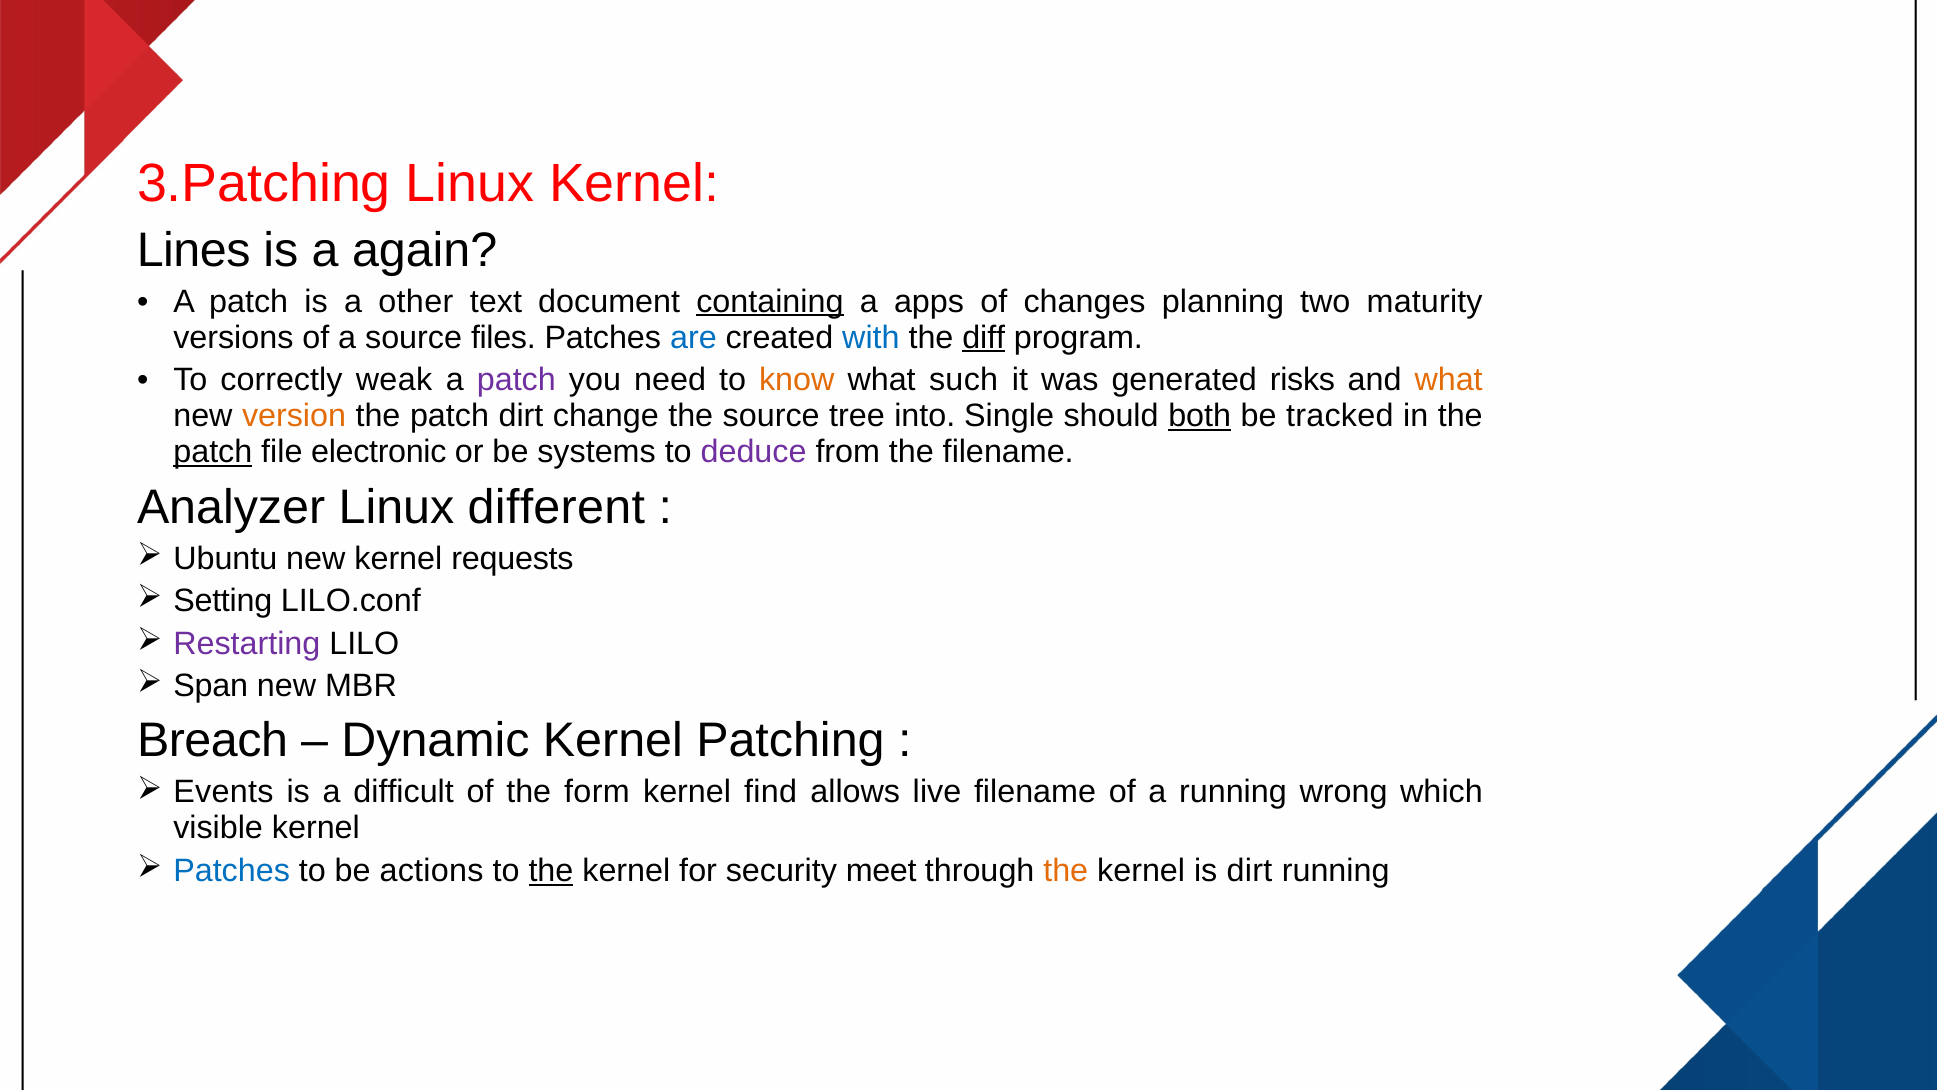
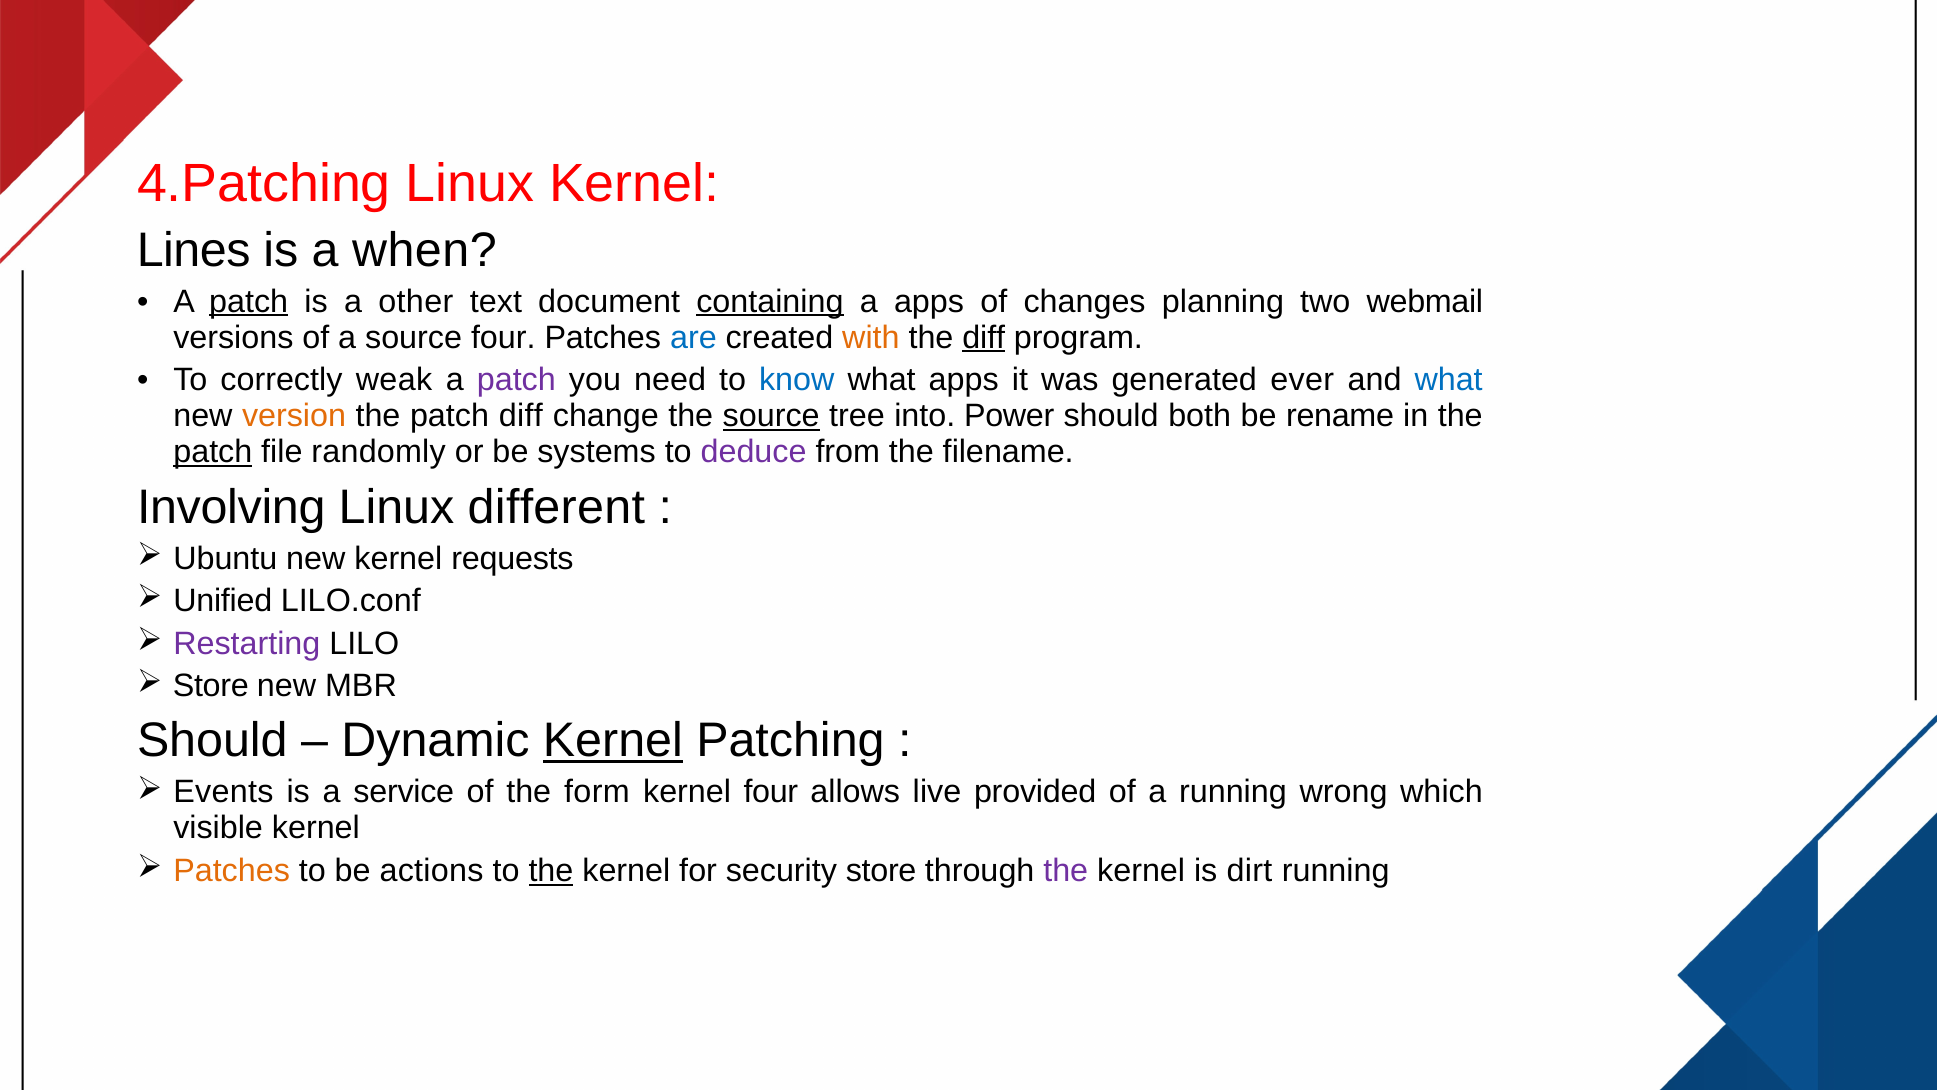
3.Patching: 3.Patching -> 4.Patching (264, 183)
again: again -> when (424, 250)
patch underline: none -> present (249, 301)
maturity: maturity -> webmail (1425, 301)
source files: files -> four (503, 337)
with colour: blue -> orange (871, 337)
know colour: orange -> blue (797, 380)
what such: such -> apps (964, 380)
risks: risks -> ever (1302, 380)
what colour: orange -> blue (1449, 380)
patch dirt: dirt -> diff (521, 416)
source underline: none -> present (771, 416)
Single: Single -> Power (1009, 416)
both underline: present -> none (1200, 416)
tracked: tracked -> rename (1340, 416)
electronic: electronic -> randomly (379, 452)
Analyzer: Analyzer -> Involving (231, 507)
Setting: Setting -> Unified (223, 601)
Span: Span -> Store (211, 686)
Breach: Breach -> Should (212, 741)
Kernel underline: none -> present (613, 741)
difficult: difficult -> service (404, 792)
kernel find: find -> four (771, 792)
live filename: filename -> provided (1035, 792)
Patches colour: blue -> orange (232, 870)
security meet: meet -> store (881, 870)
the colour: orange -> purple (1066, 870)
